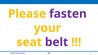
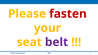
fasten colour: purple -> red (68, 14)
